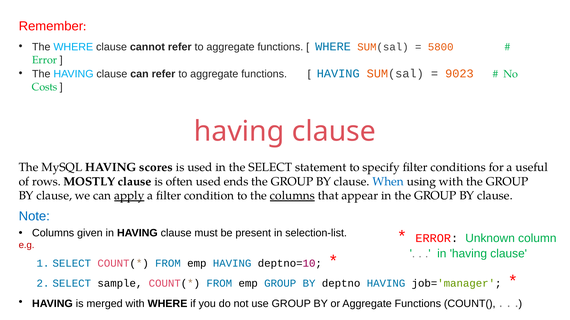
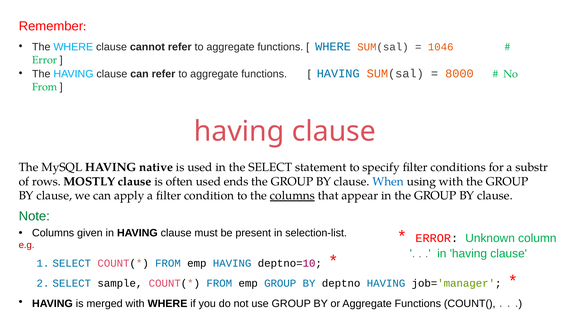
5800: 5800 -> 1046 (441, 47)
9023: 9023 -> 8000 (459, 74)
Costs: Costs -> From (45, 87)
scores: scores -> native (156, 168)
useful: useful -> substr (532, 168)
apply underline: present -> none (129, 196)
Note colour: blue -> green (34, 217)
